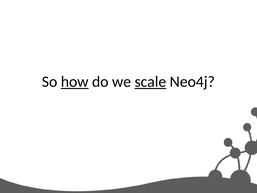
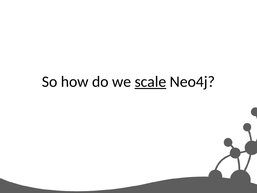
how underline: present -> none (75, 82)
